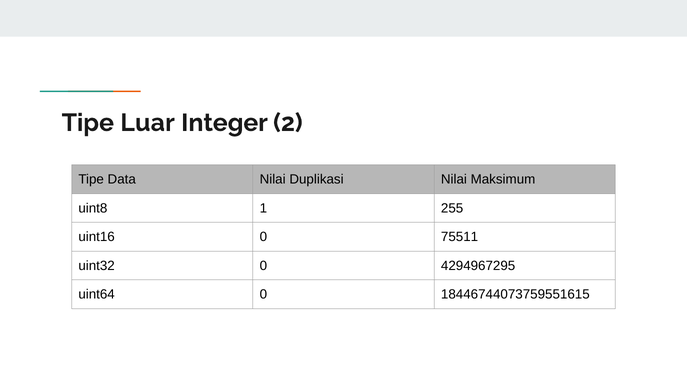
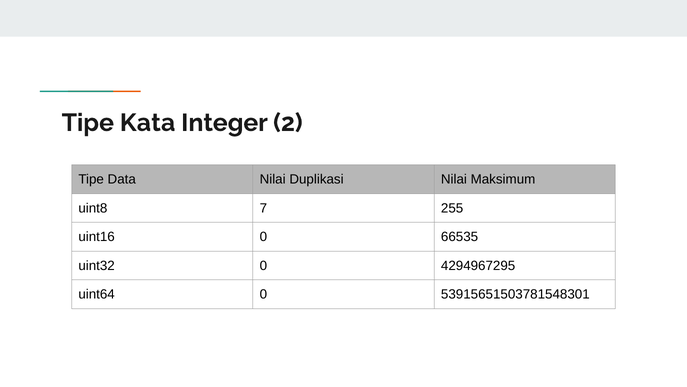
Luar: Luar -> Kata (148, 123)
1: 1 -> 7 (263, 208)
75511: 75511 -> 66535 (460, 237)
18446744073759551615: 18446744073759551615 -> 53915651503781548301 (515, 294)
